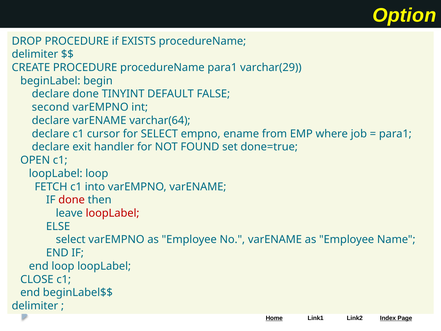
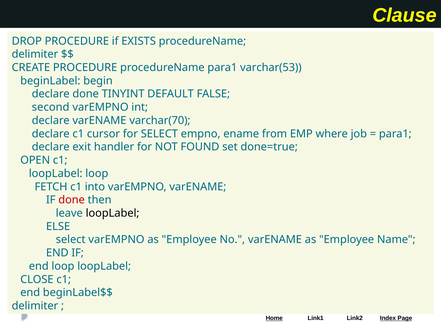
Option: Option -> Clause (404, 15)
varchar(29: varchar(29 -> varchar(53 (271, 67)
varchar(64: varchar(64 -> varchar(70 (160, 120)
loopLabel colour: red -> black (113, 213)
